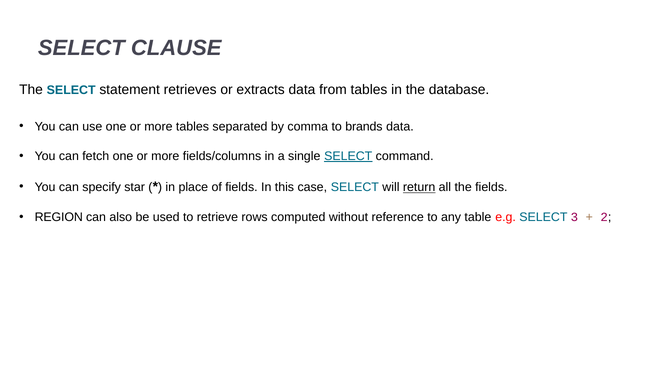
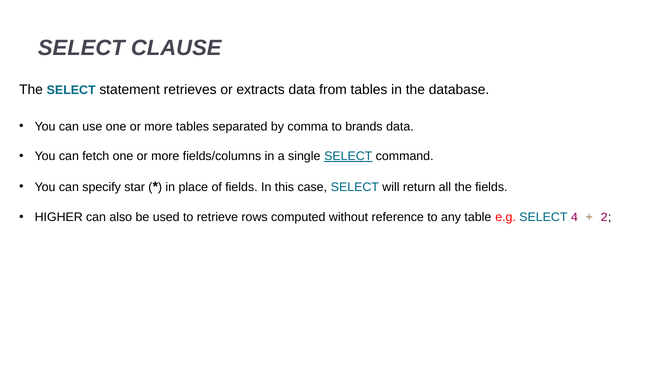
return underline: present -> none (419, 187)
REGION: REGION -> HIGHER (59, 217)
3: 3 -> 4 (574, 217)
